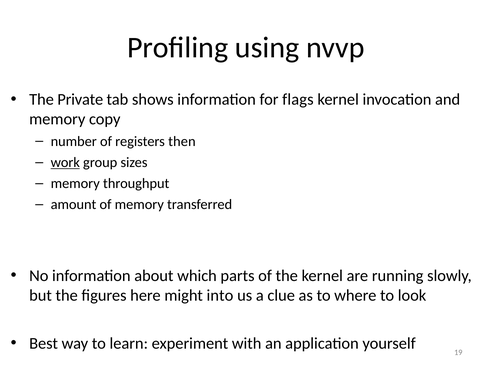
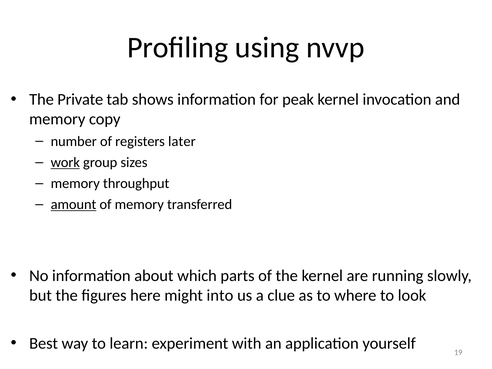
flags: flags -> peak (298, 100)
then: then -> later (182, 141)
amount underline: none -> present (74, 205)
